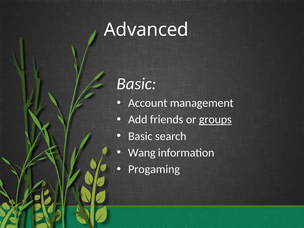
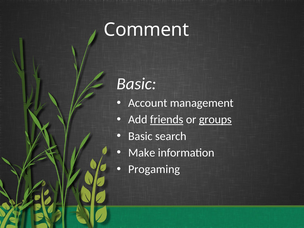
Advanced: Advanced -> Comment (146, 30)
friends underline: none -> present (167, 120)
Wang: Wang -> Make (142, 153)
